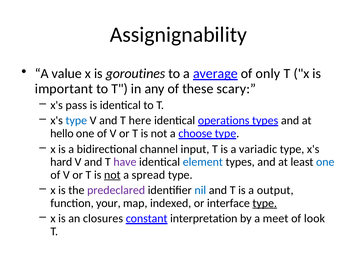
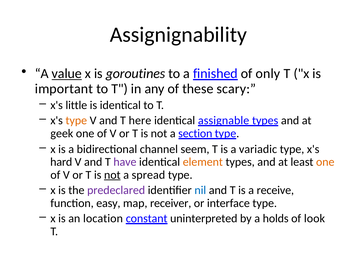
value underline: none -> present (67, 74)
average: average -> finished (215, 74)
pass: pass -> little (76, 105)
type colour: blue -> orange (76, 120)
operations: operations -> assignable (224, 120)
hello: hello -> geek (62, 133)
choose: choose -> section (195, 133)
input: input -> seem (195, 149)
element colour: blue -> orange (203, 162)
one colour: blue -> orange (325, 162)
output: output -> receive (275, 190)
your: your -> easy (108, 203)
indexed: indexed -> receiver (171, 203)
type underline: present -> none (265, 203)
closures: closures -> location (103, 218)
interpretation: interpretation -> uninterpreted (204, 218)
meet: meet -> holds (276, 218)
